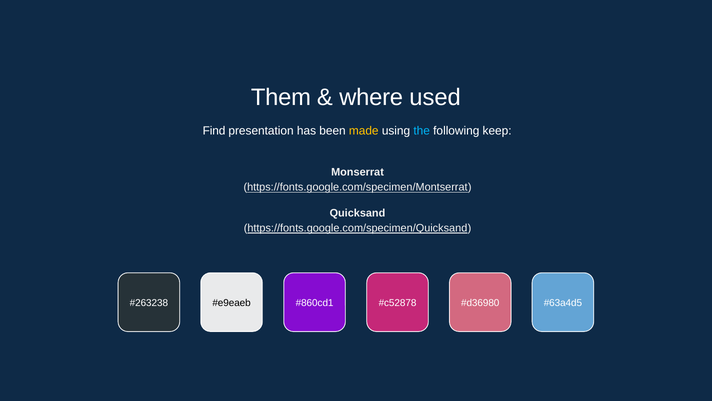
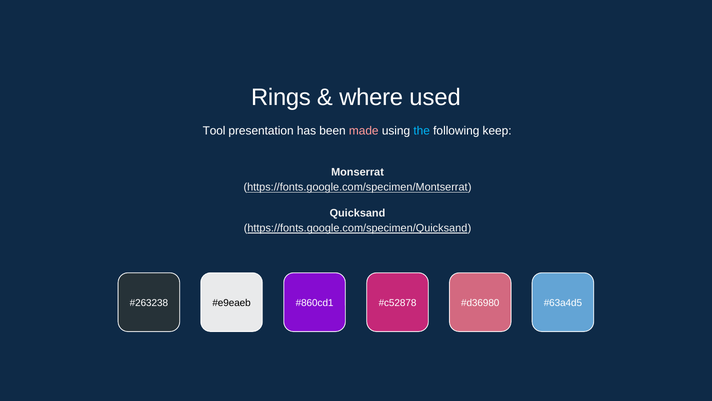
Them: Them -> Rings (281, 97)
Find: Find -> Tool (214, 131)
made colour: yellow -> pink (364, 131)
